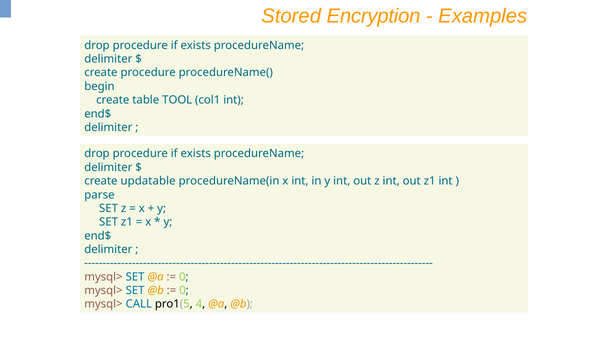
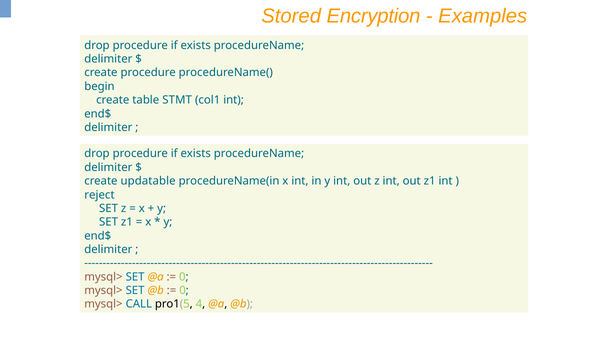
TOOL: TOOL -> STMT (177, 100)
parse: parse -> reject (99, 195)
